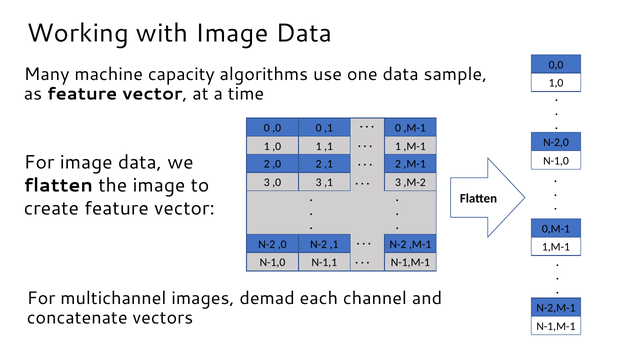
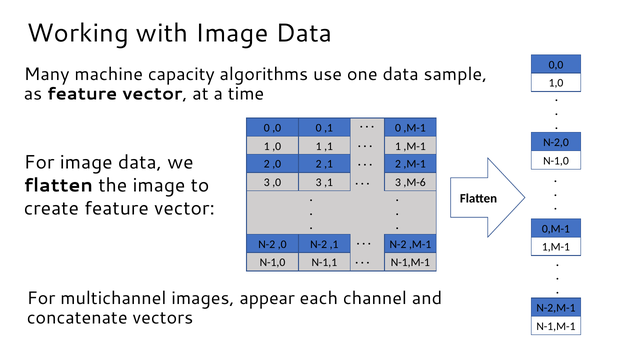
,M-2: ,M-2 -> ,M-6 (415, 183)
demad: demad -> appear (267, 299)
